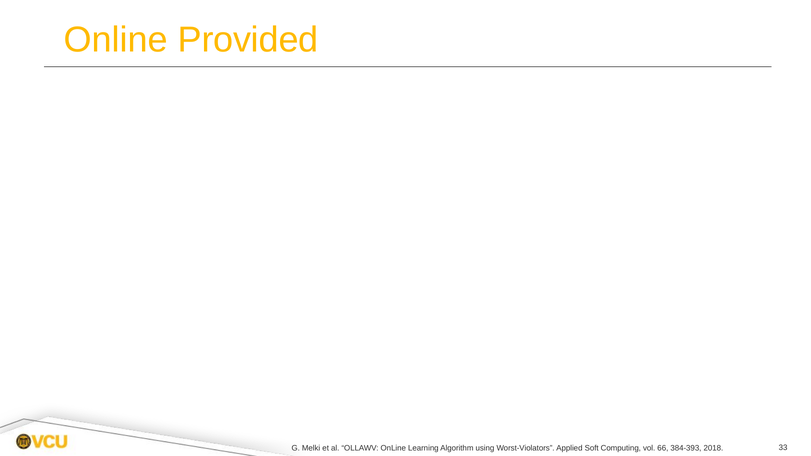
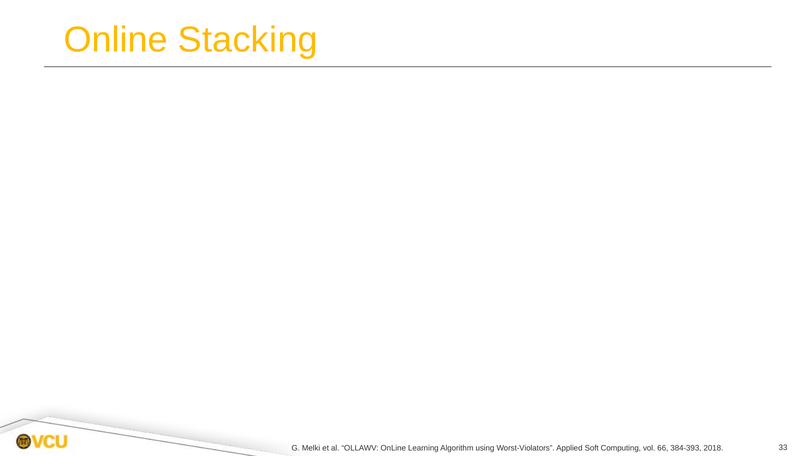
Provided: Provided -> Stacking (248, 40)
